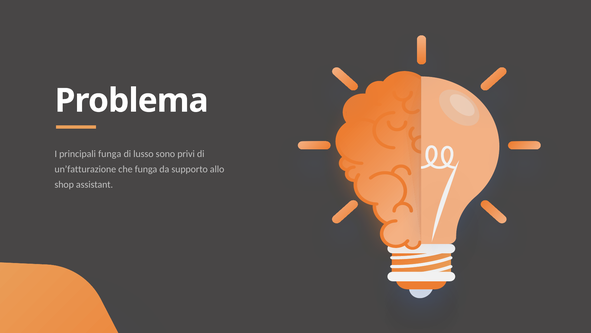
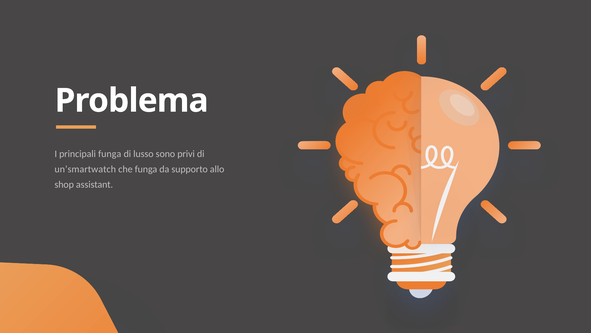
un’fatturazione: un’fatturazione -> un’smartwatch (85, 169)
